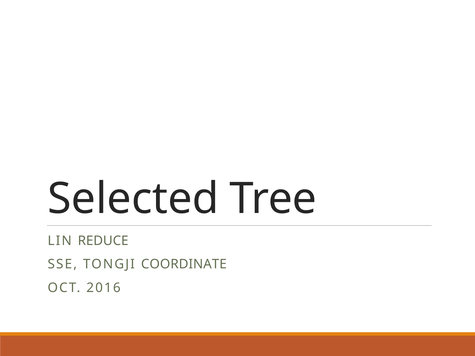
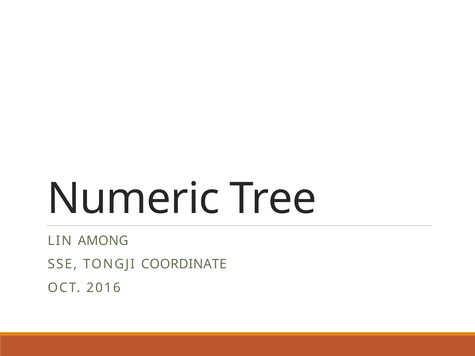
Selected: Selected -> Numeric (133, 199)
REDUCE: REDUCE -> AMONG (103, 241)
